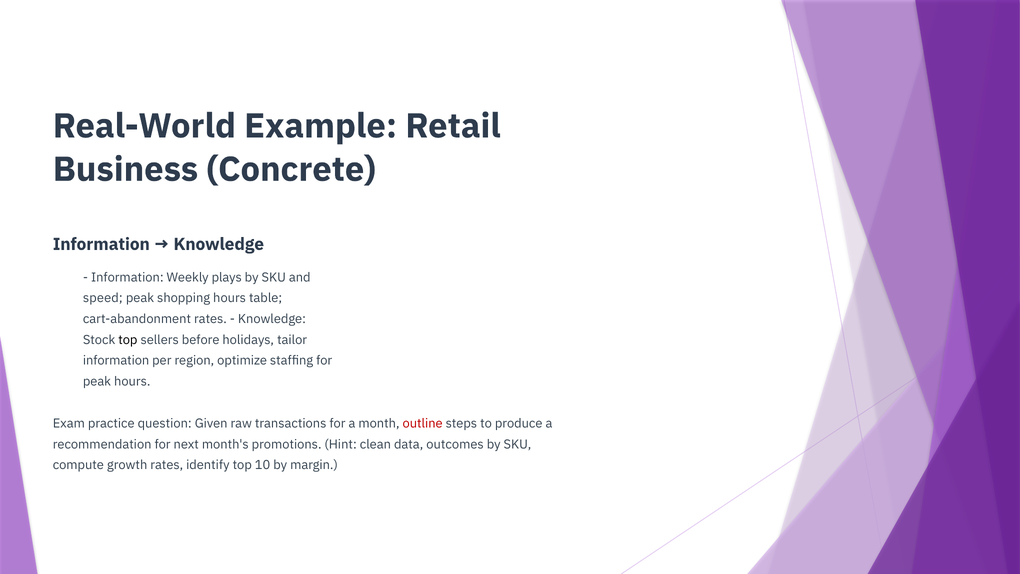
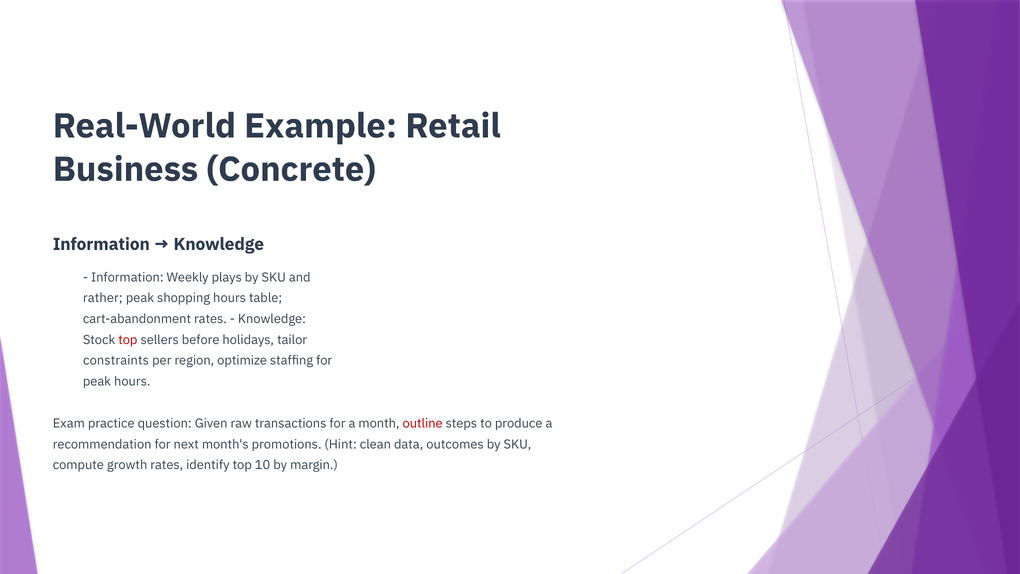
speed: speed -> rather (103, 298)
top colour: black -> red (128, 340)
information: information -> constraints (116, 361)
